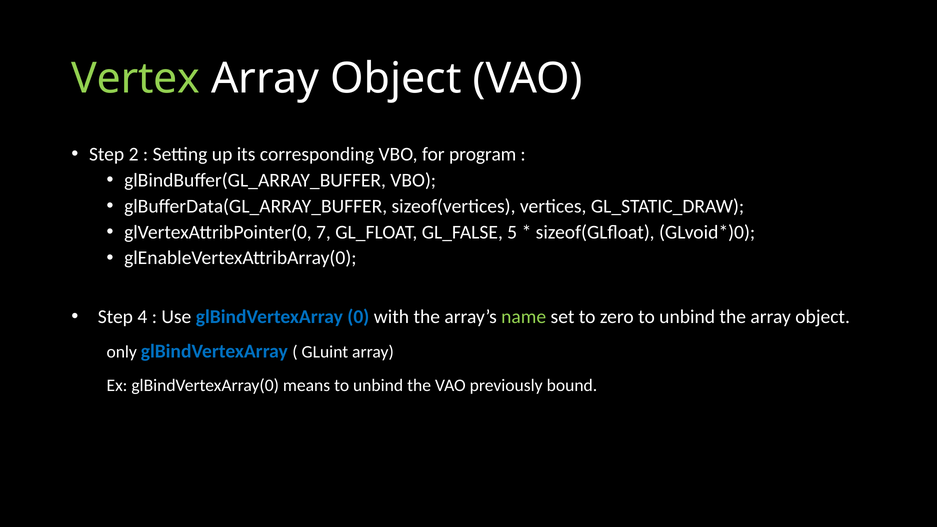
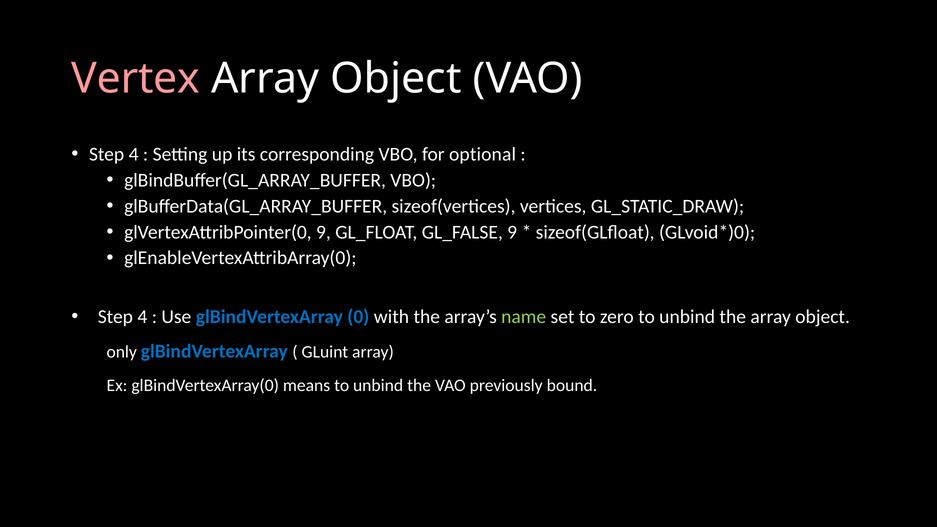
Vertex colour: light green -> pink (136, 79)
2: 2 -> 4 (134, 154)
program: program -> optional (483, 154)
glVertexAttribPointer(0 7: 7 -> 9 (323, 232)
GL_FALSE 5: 5 -> 9 (512, 232)
